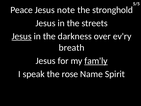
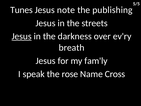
Peace: Peace -> Tunes (22, 10)
stronghold: stronghold -> publishing (112, 10)
fam'ly underline: present -> none (96, 61)
Spirit: Spirit -> Cross (115, 74)
